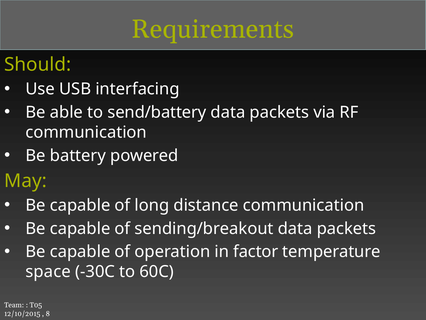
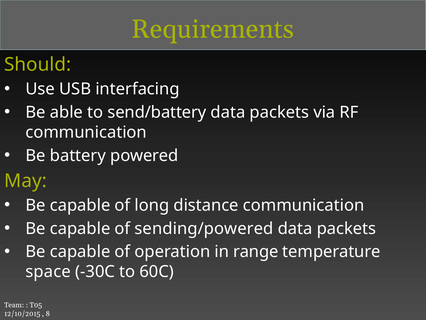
sending/breakout: sending/breakout -> sending/powered (204, 228)
factor: factor -> range (256, 251)
